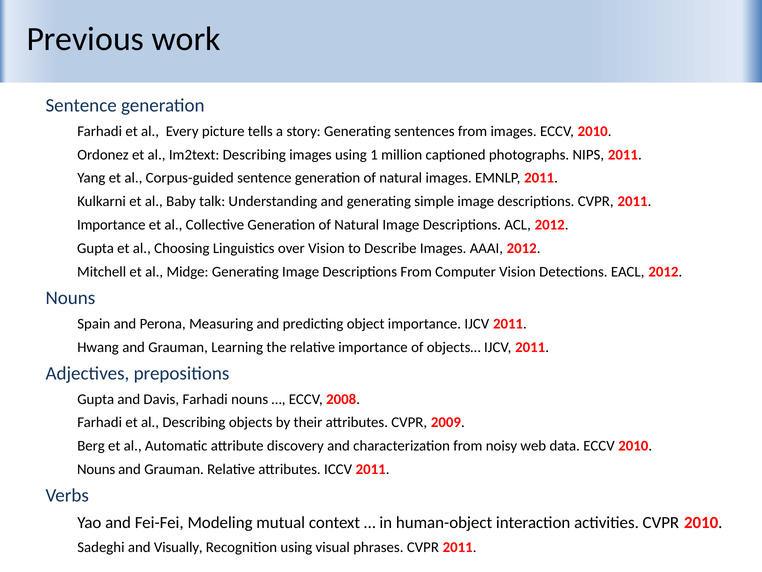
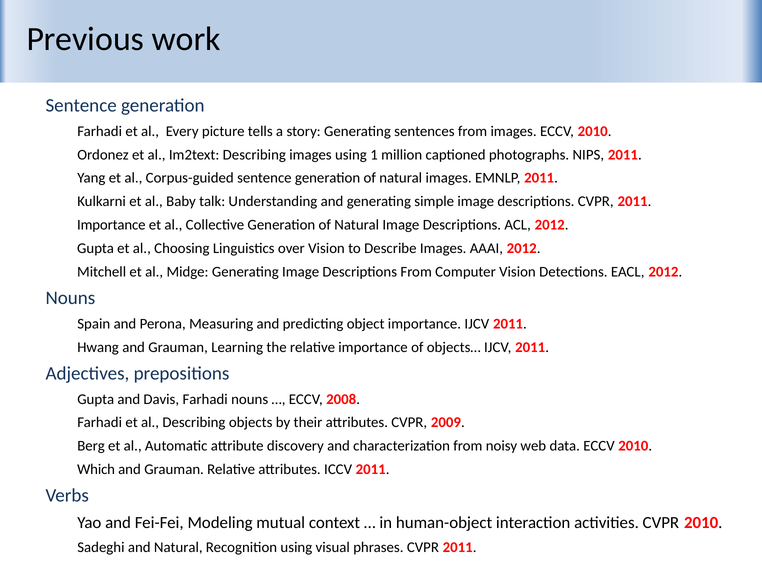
Nouns: Nouns -> Which (96, 469)
and Visually: Visually -> Natural (178, 547)
